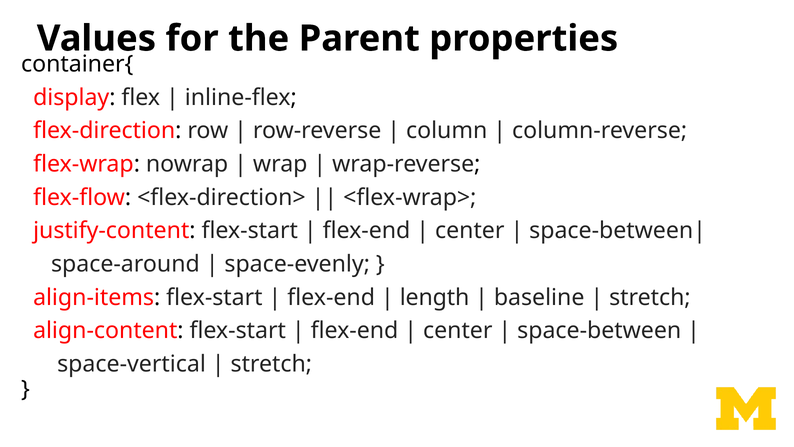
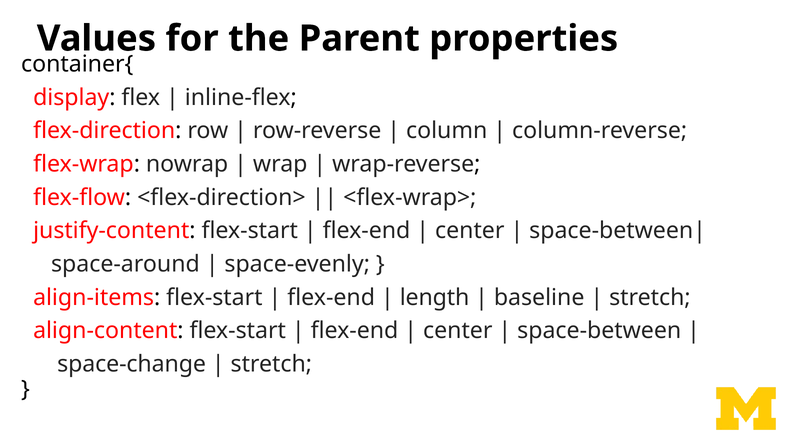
space-vertical: space-vertical -> space-change (132, 364)
